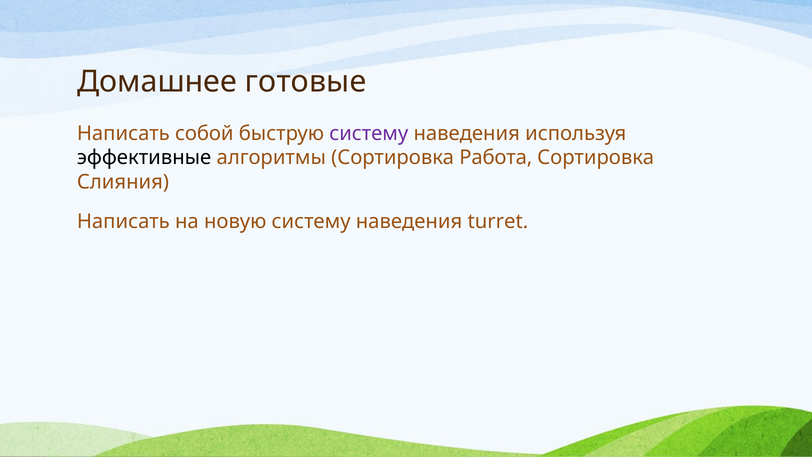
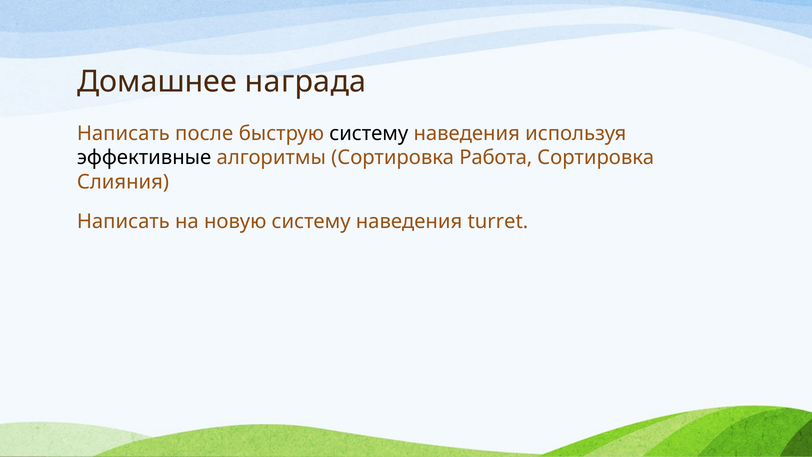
готовые: готовые -> награда (306, 82)
собой: собой -> после (204, 133)
систему colour: purple -> black (369, 133)
